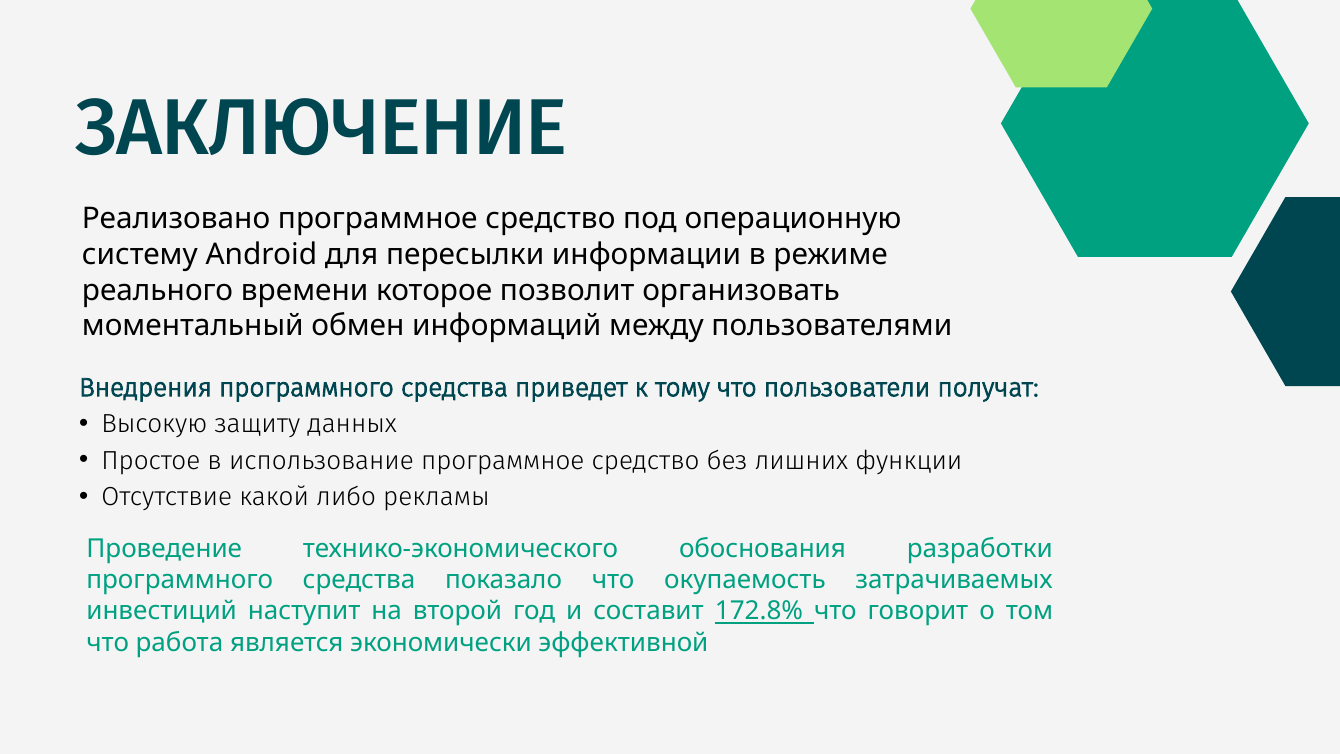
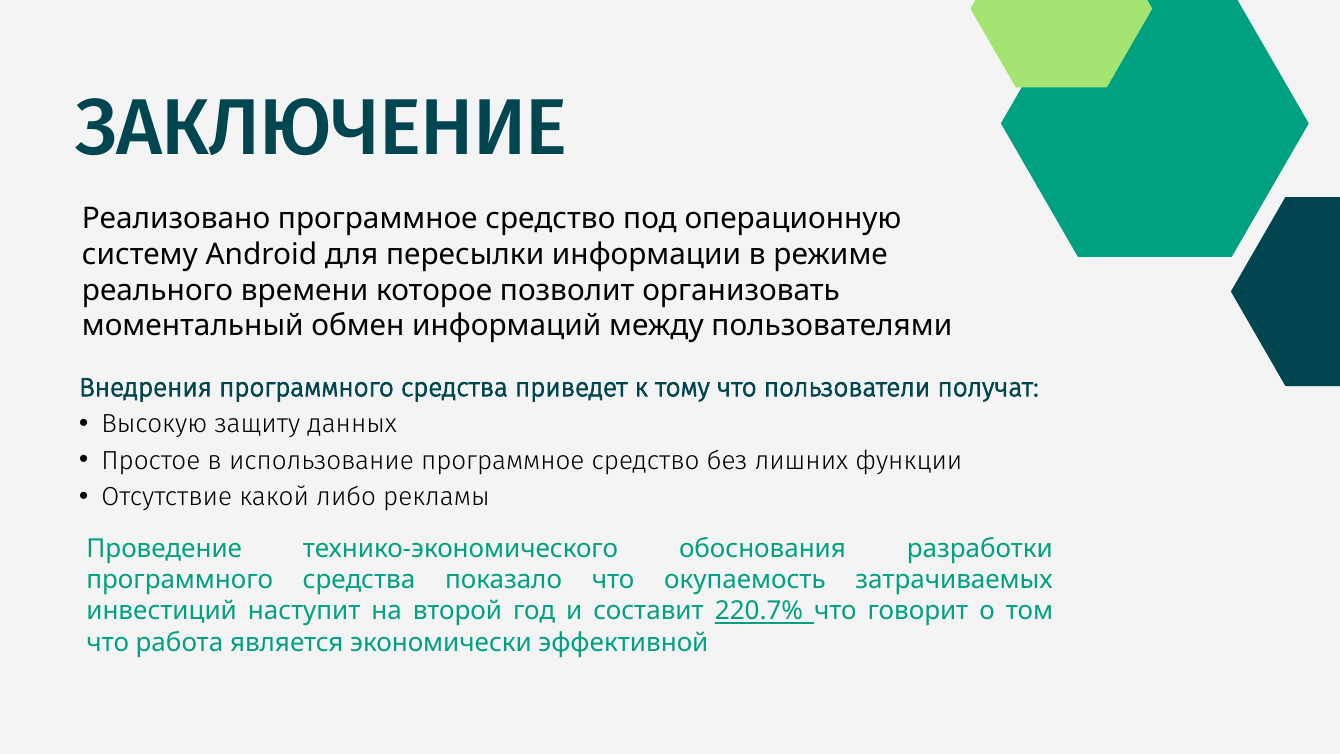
172.8%: 172.8% -> 220.7% (759, 611)
